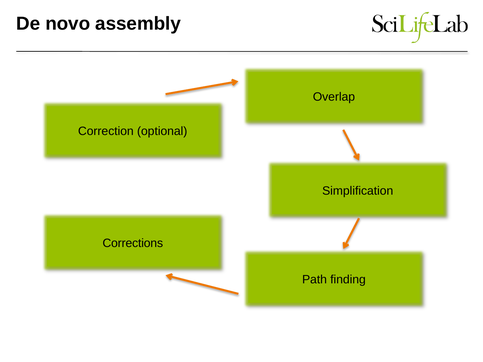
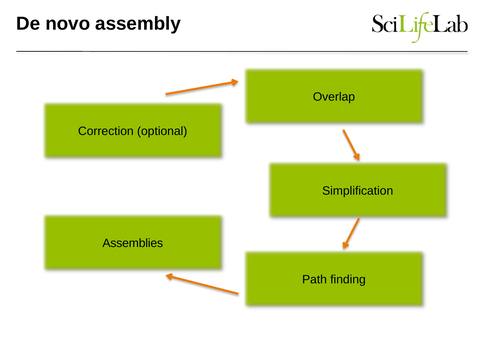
Corrections: Corrections -> Assemblies (133, 243)
